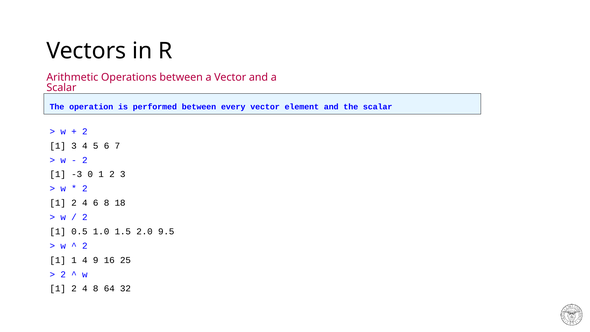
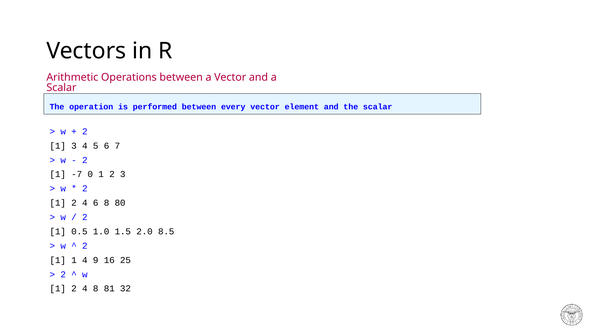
-3: -3 -> -7 (77, 174)
18: 18 -> 80 (120, 203)
9.5: 9.5 -> 8.5 (166, 231)
64: 64 -> 81 (109, 289)
